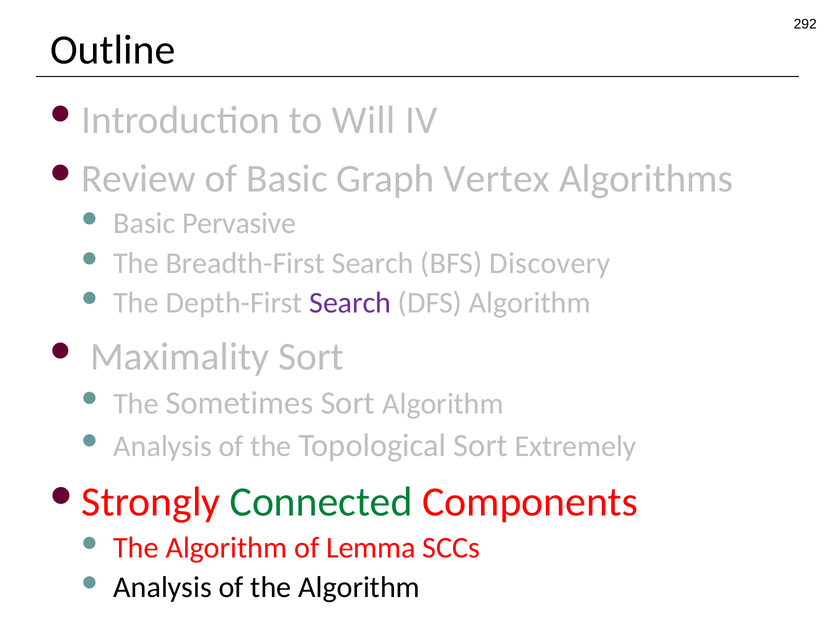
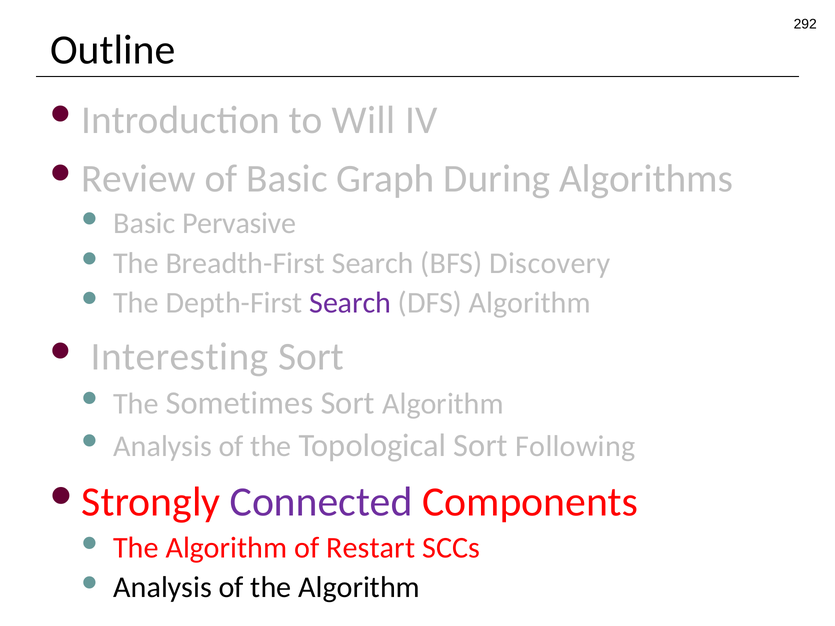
Vertex: Vertex -> During (497, 179)
Maximality: Maximality -> Interesting (180, 357)
Extremely: Extremely -> Following (575, 446)
Connected colour: green -> purple (321, 502)
Lemma: Lemma -> Restart (371, 548)
